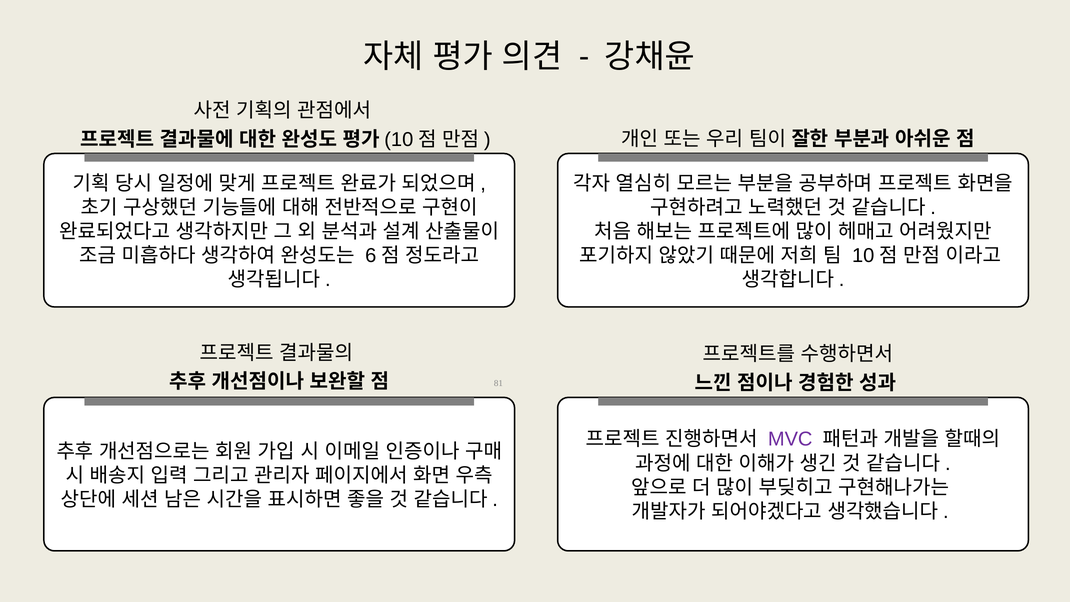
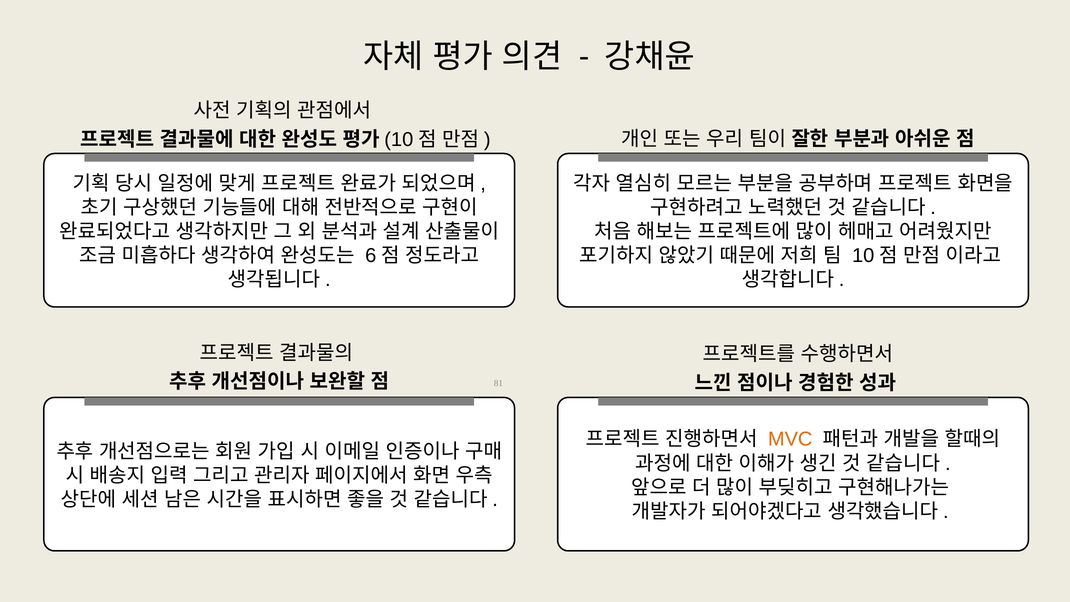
MVC colour: purple -> orange (790, 439)
